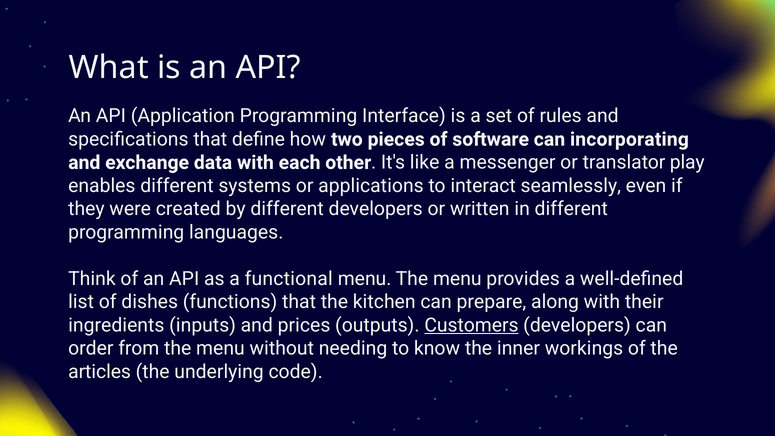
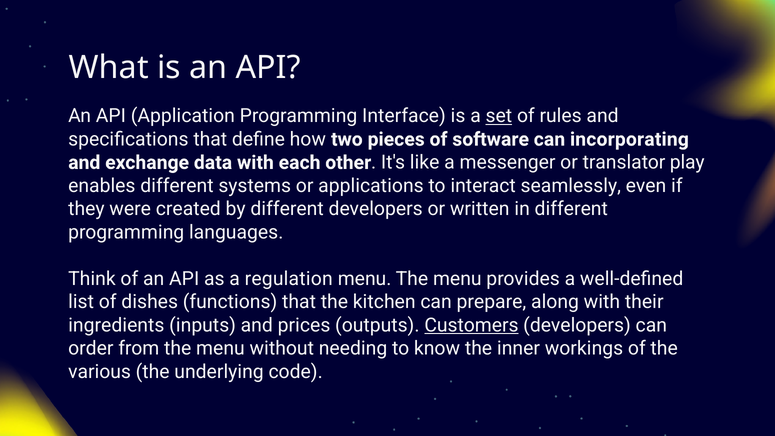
set underline: none -> present (499, 116)
functional: functional -> regulation (289, 279)
articles: articles -> various (100, 372)
